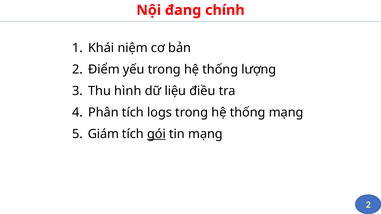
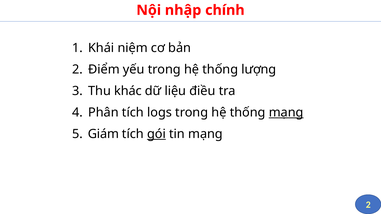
đang: đang -> nhập (183, 10)
hình: hình -> khác (128, 91)
mạng underline: none -> present (286, 113)
